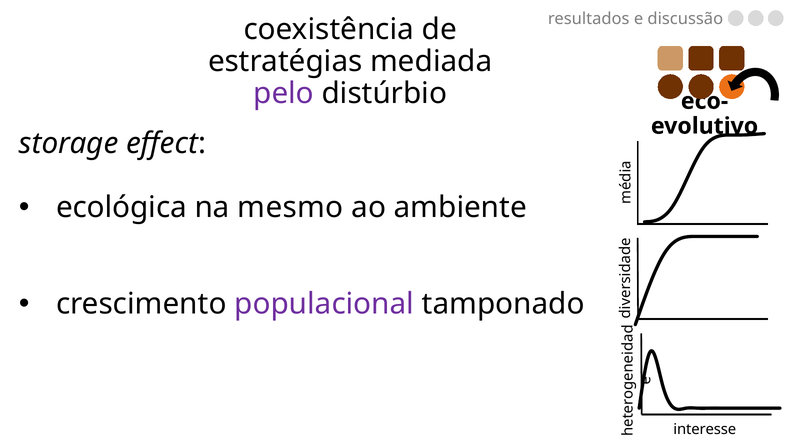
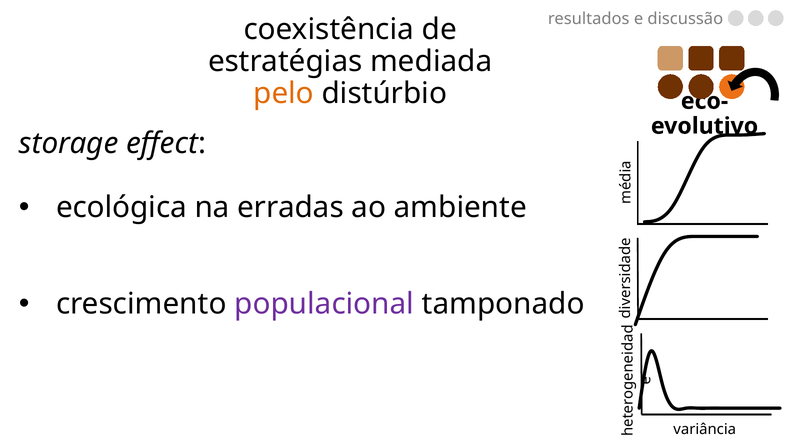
pelo colour: purple -> orange (284, 93)
mesmo: mesmo -> erradas (291, 208)
interesse: interesse -> variância (705, 429)
